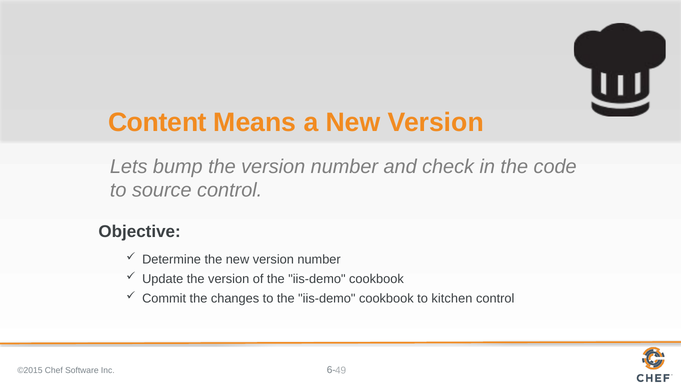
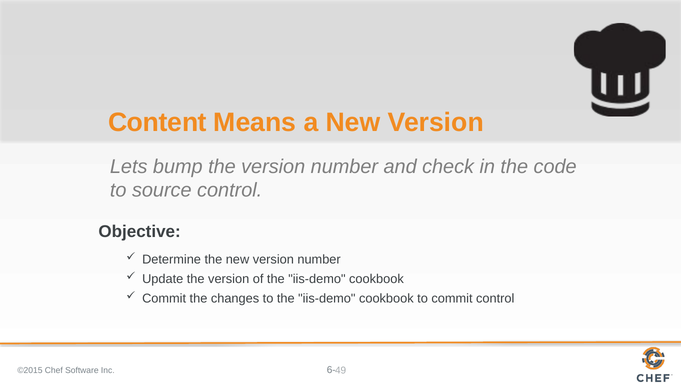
to kitchen: kitchen -> commit (452, 299)
